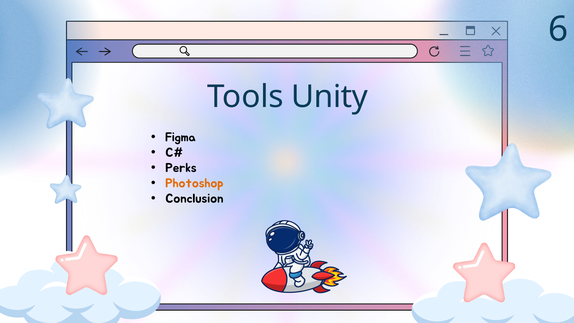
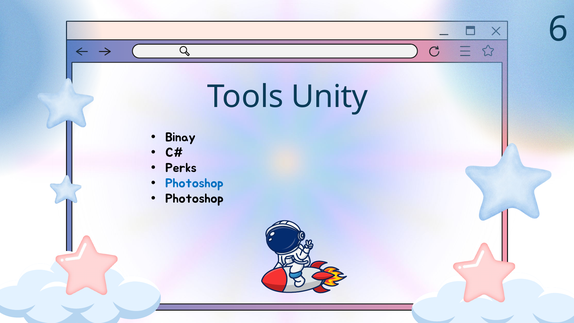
Figma: Figma -> Binay (180, 137)
Photoshop colour: orange -> blue (194, 183)
Conclusion: Conclusion -> Photoshop (194, 199)
